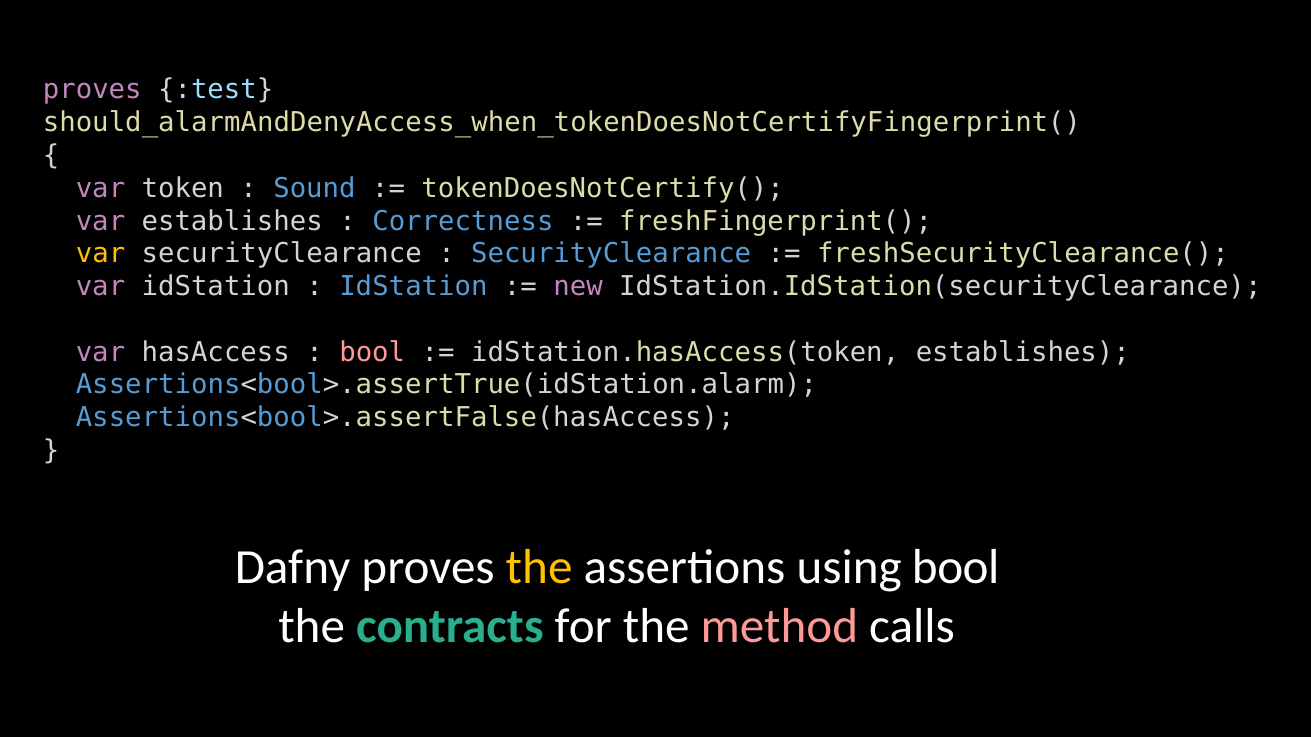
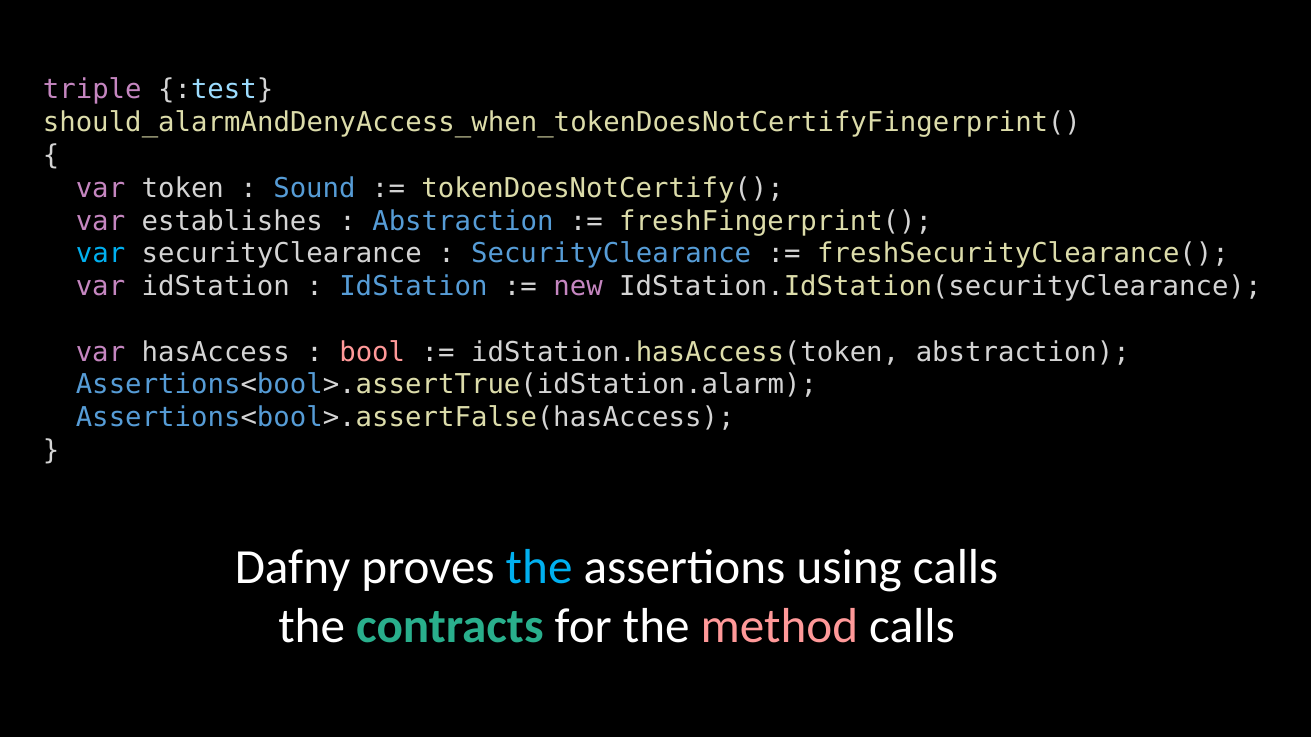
proves: proves -> triple (92, 90)
Correctness: Correctness -> Abstraction (463, 221)
var colour: yellow -> light blue (101, 254)
idStation.hasAccess(token establishes: establishes -> abstraction (1023, 352)
the colour: yellow -> light blue (539, 568)
using bool: bool -> calls (956, 568)
